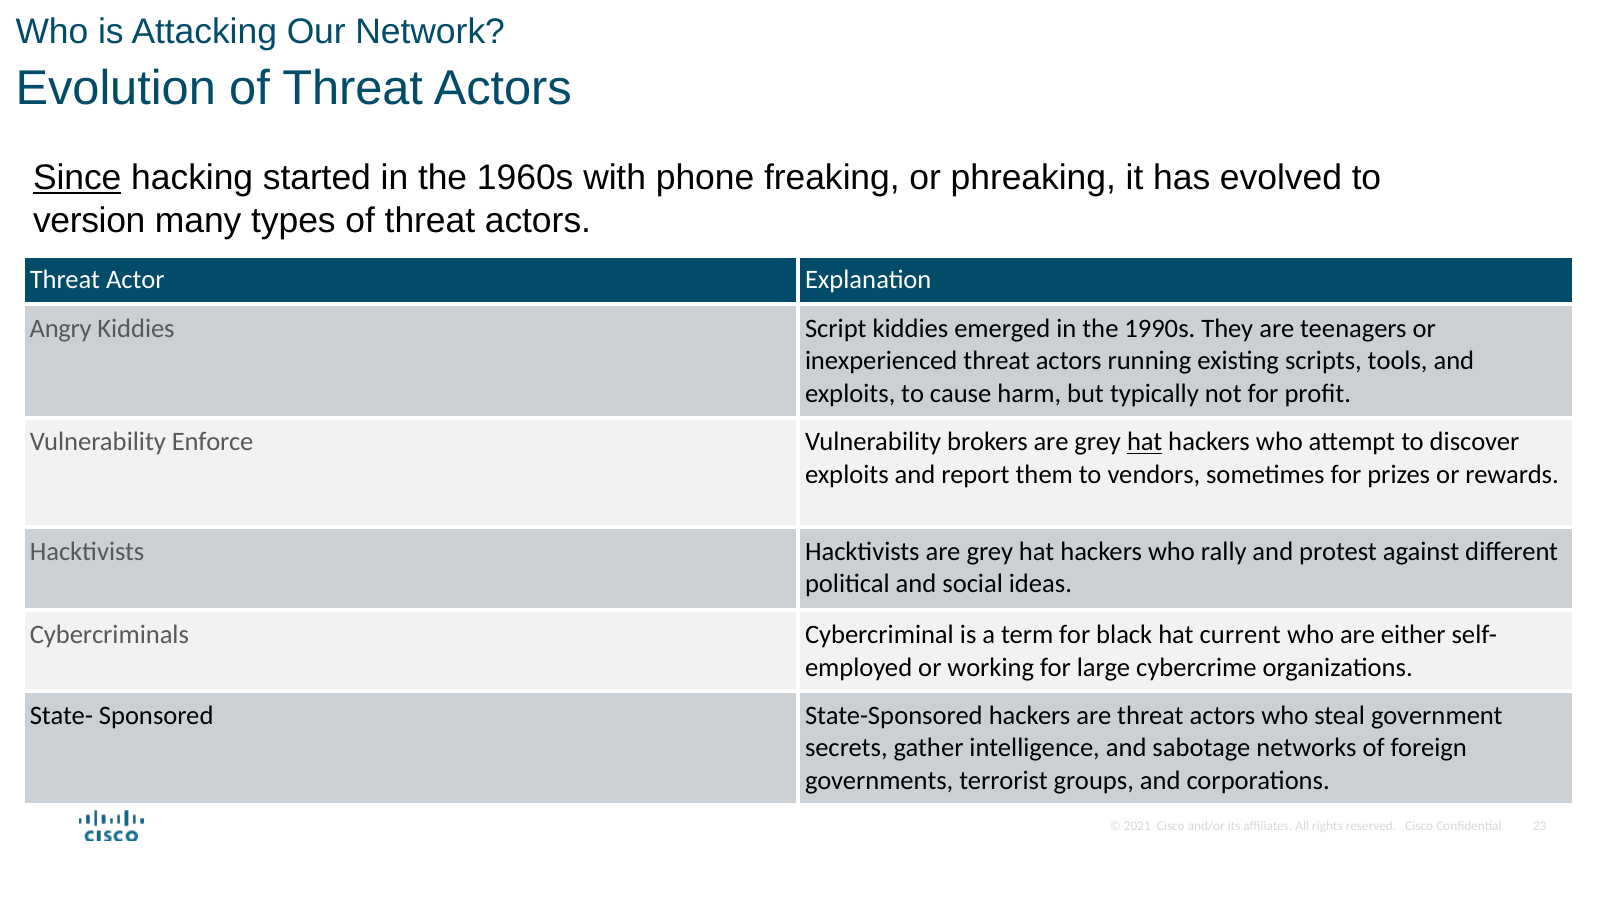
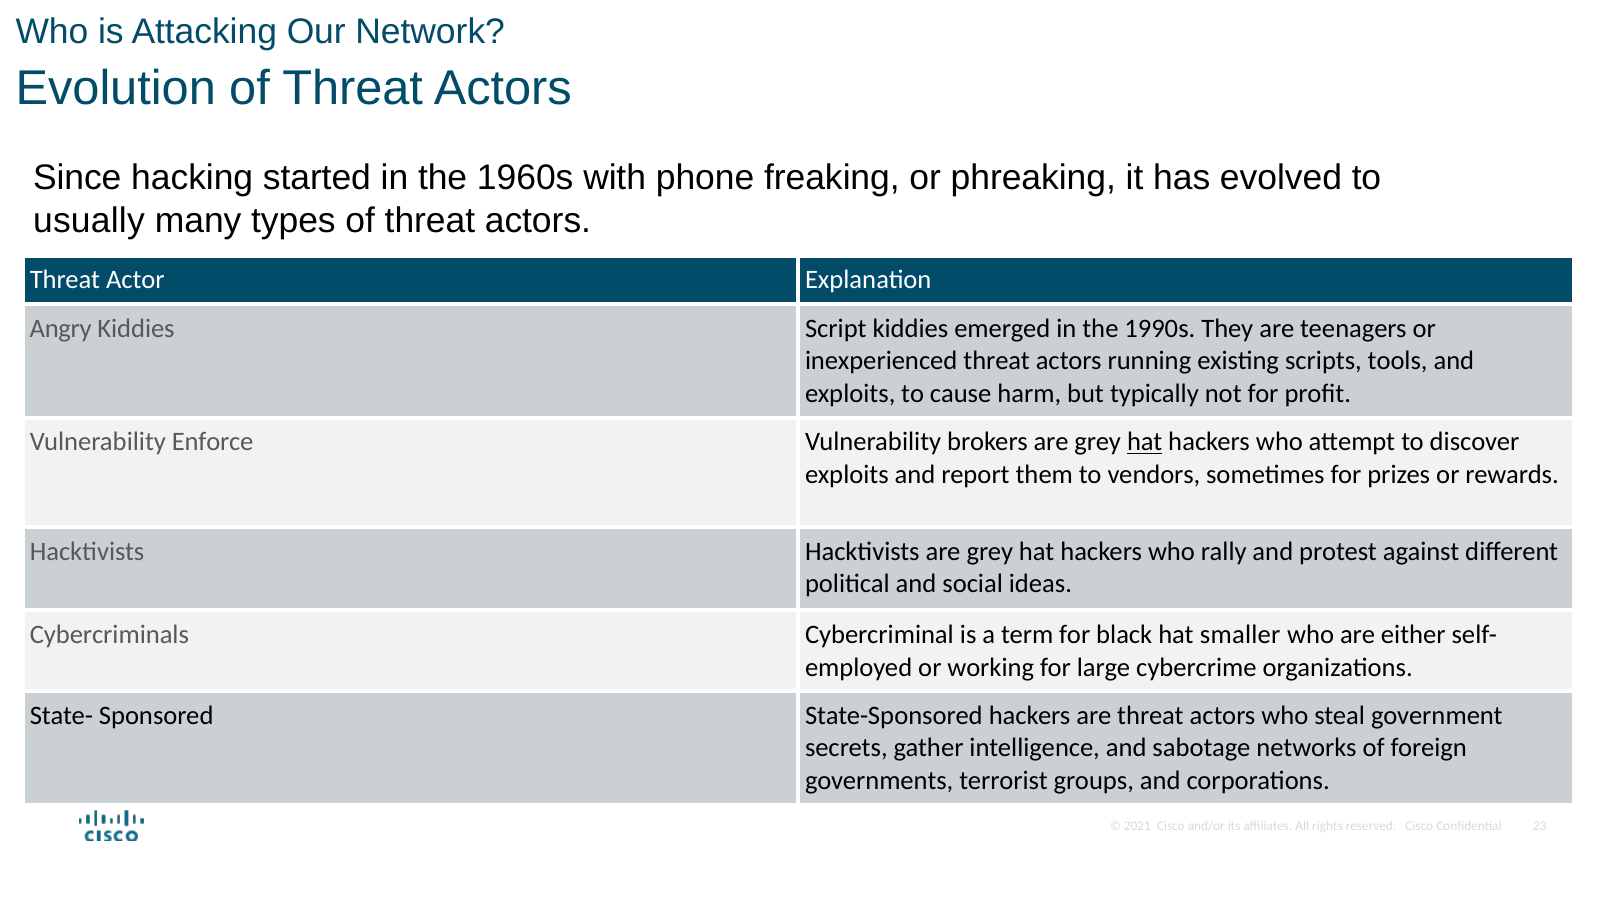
Since underline: present -> none (77, 178)
version: version -> usually (89, 220)
current: current -> smaller (1240, 634)
